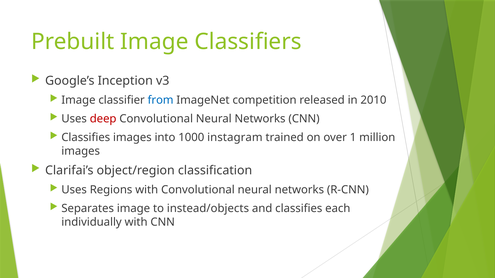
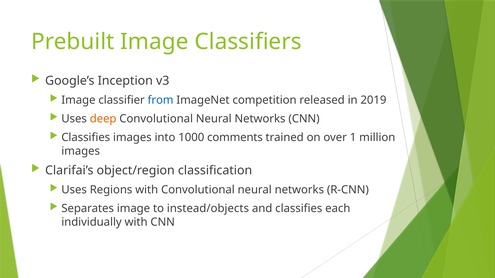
2010: 2010 -> 2019 (373, 100)
deep colour: red -> orange (103, 119)
instagram: instagram -> comments (235, 138)
